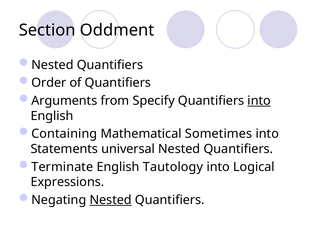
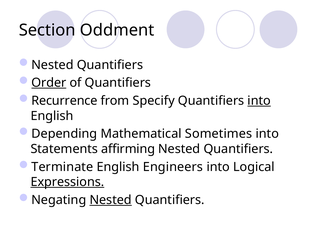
Order underline: none -> present (49, 83)
Arguments: Arguments -> Recurrence (64, 101)
Containing: Containing -> Depending (64, 134)
universal: universal -> affirming (128, 149)
Tautology: Tautology -> Engineers (173, 167)
Expressions underline: none -> present (67, 182)
